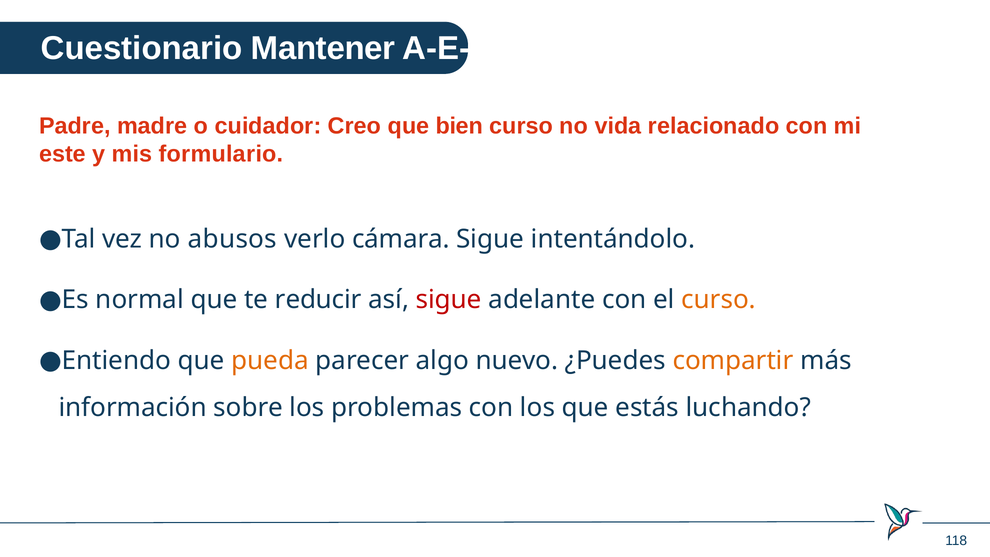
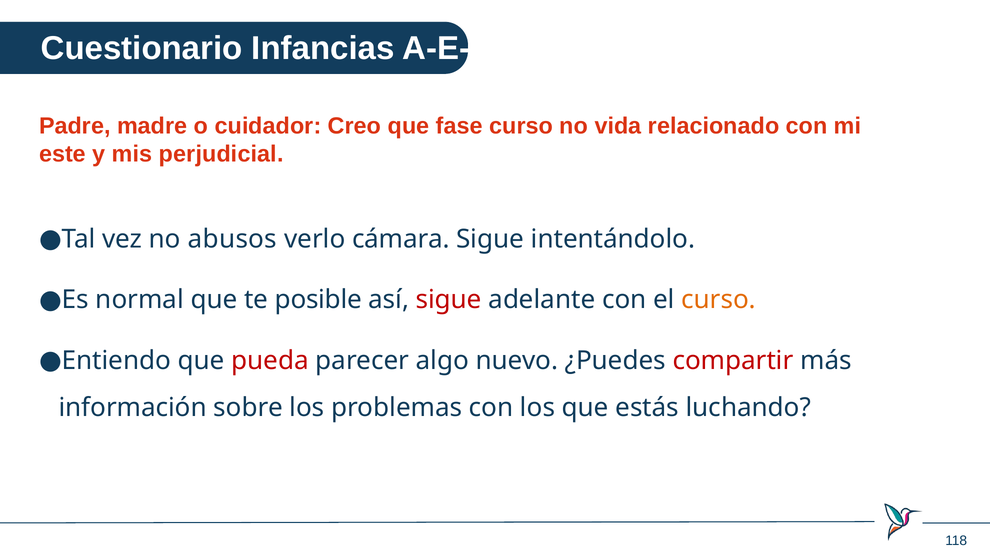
Mantener: Mantener -> Infancias (323, 48)
bien: bien -> fase (459, 126)
formulario: formulario -> perjudicial (221, 154)
reducir: reducir -> posible (318, 300)
pueda colour: orange -> red (270, 361)
compartir colour: orange -> red (733, 361)
